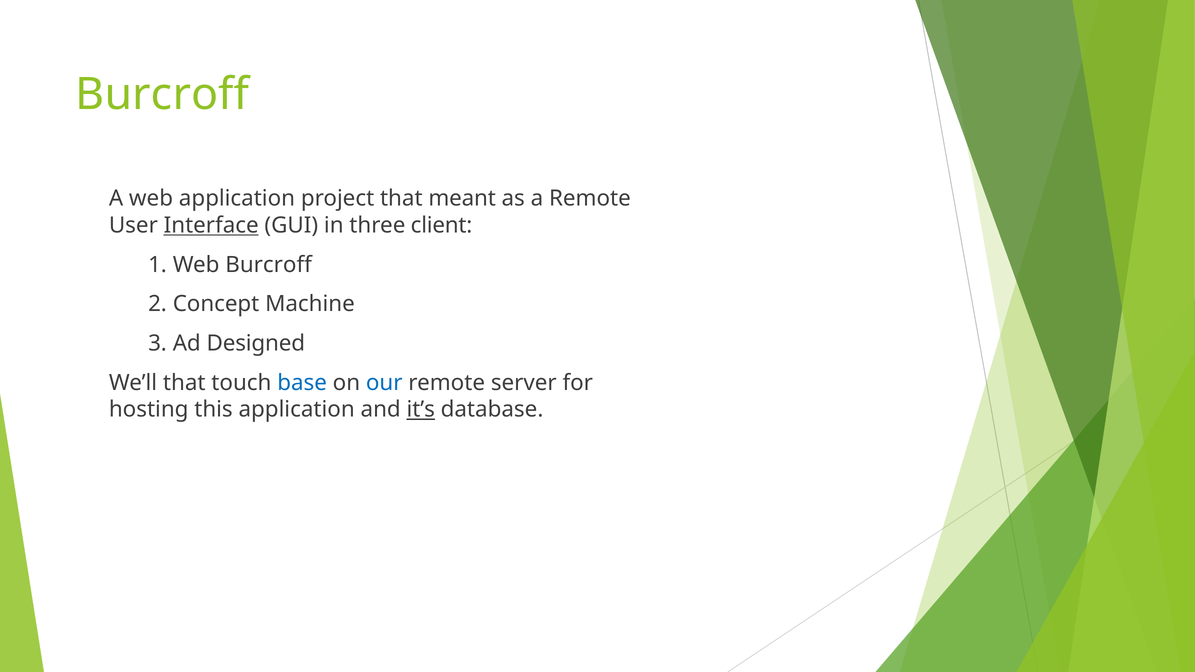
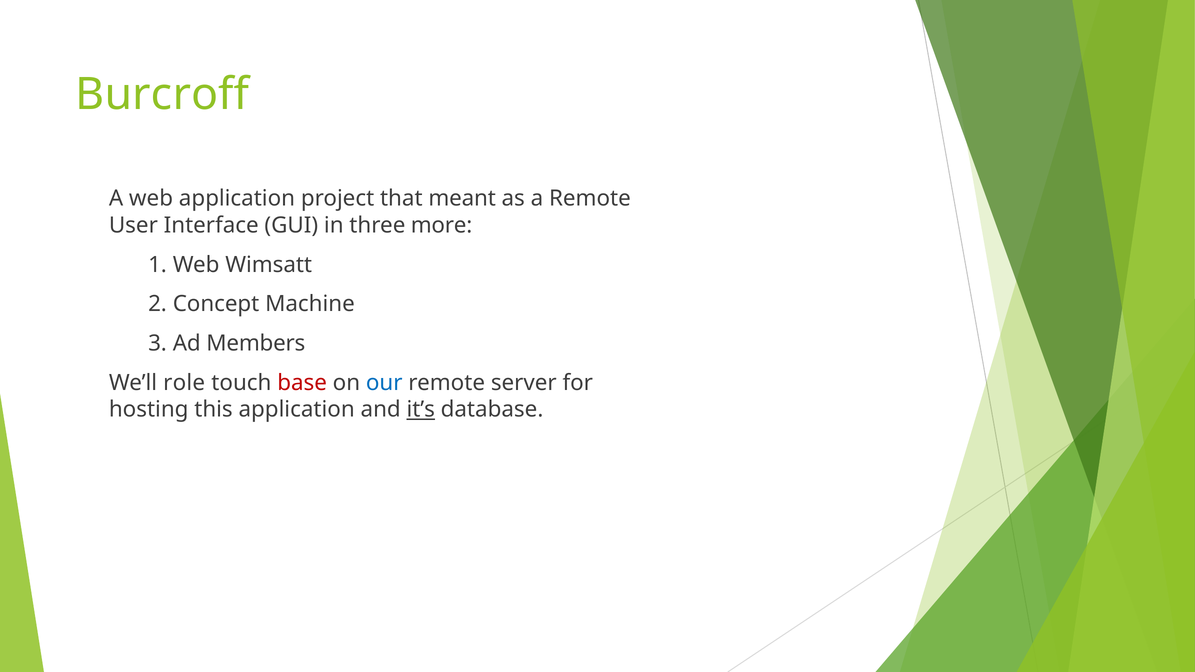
Interface underline: present -> none (211, 225)
client: client -> more (442, 225)
Web Burcroff: Burcroff -> Wimsatt (269, 265)
Designed: Designed -> Members (256, 343)
We’ll that: that -> role (184, 383)
base colour: blue -> red (302, 383)
